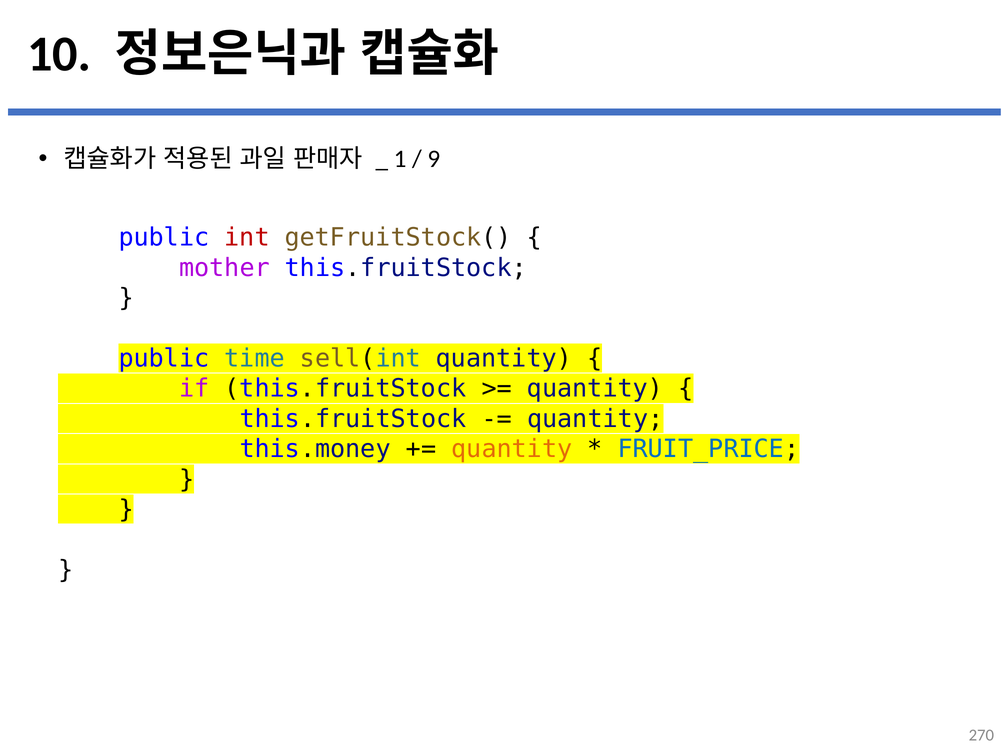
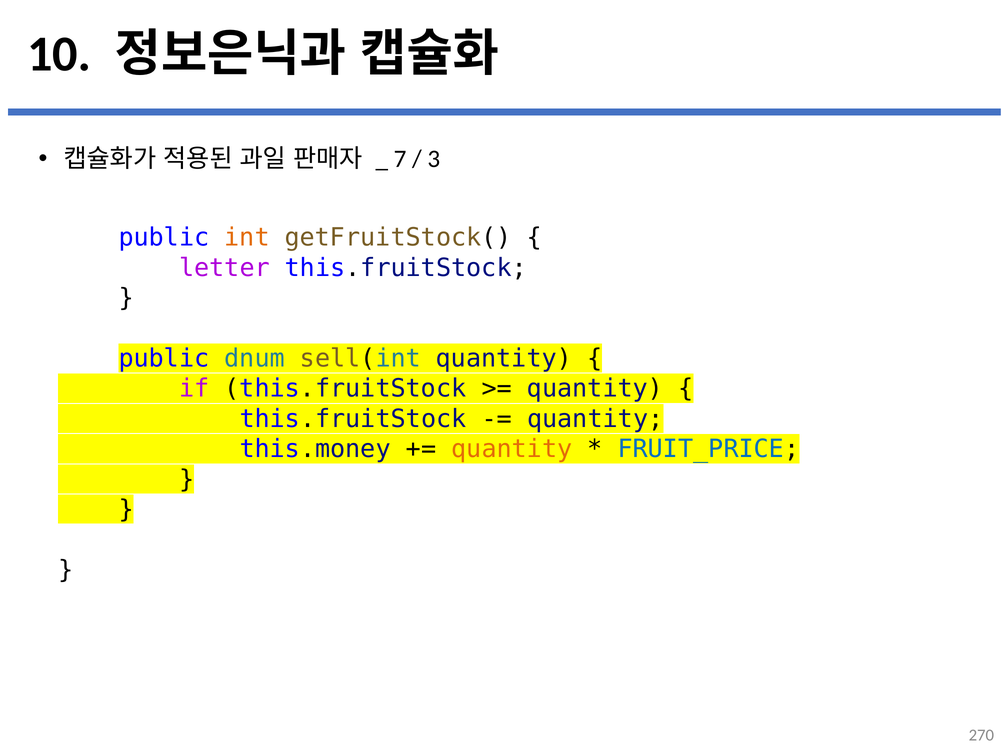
1: 1 -> 7 (400, 159)
9: 9 -> 3 (434, 159)
int colour: red -> orange (247, 238)
mother: mother -> letter (224, 268)
time: time -> dnum (255, 358)
